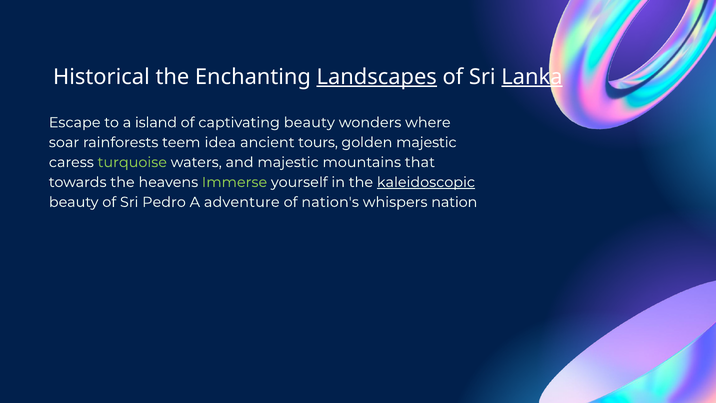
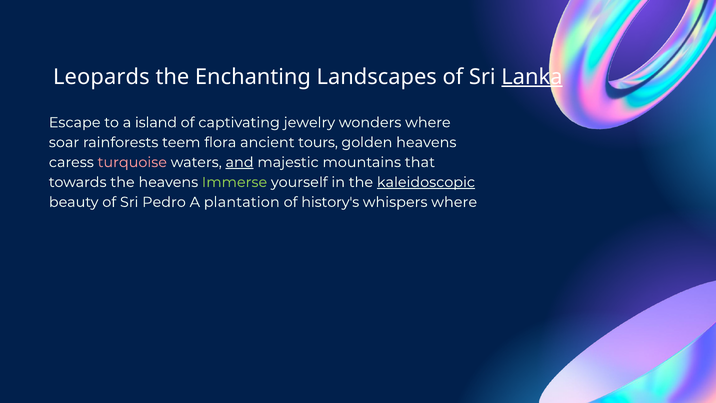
Historical: Historical -> Leopards (101, 77)
Landscapes underline: present -> none (377, 77)
captivating beauty: beauty -> jewelry (309, 122)
idea: idea -> flora (220, 142)
golden majestic: majestic -> heavens (426, 142)
turquoise colour: light green -> pink (132, 162)
and underline: none -> present (240, 162)
adventure: adventure -> plantation (242, 202)
nation's: nation's -> history's (330, 202)
whispers nation: nation -> where (454, 202)
